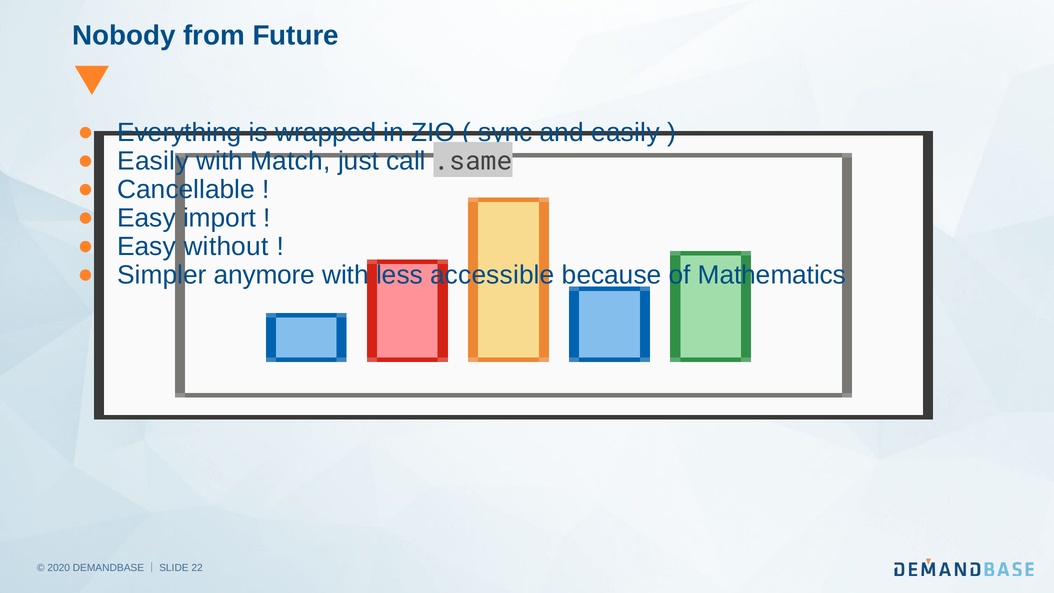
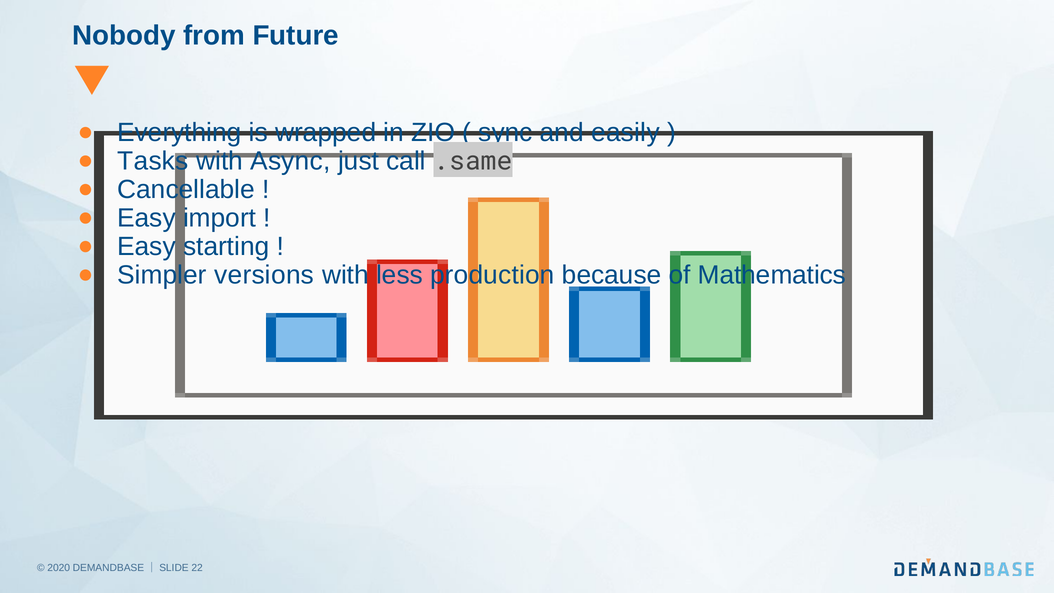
Easily: Easily -> Tasks (153, 161)
Match: Match -> Async (290, 161)
without: without -> starting (226, 246)
anymore: anymore -> versions (264, 275)
accessible: accessible -> production (492, 275)
